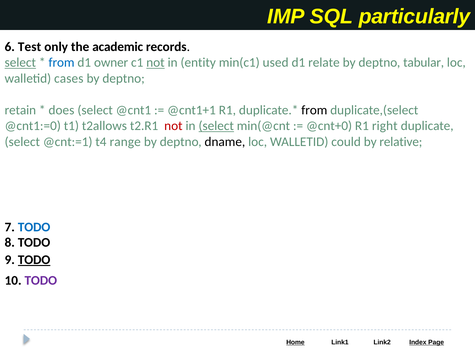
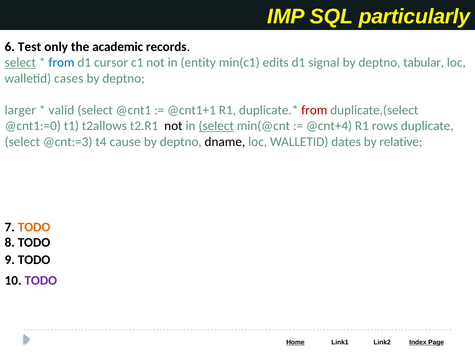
owner: owner -> cursor (111, 63)
not underline: present -> none (155, 63)
used: used -> edits (276, 63)
relate: relate -> signal (324, 63)
retain: retain -> larger (20, 110)
does: does -> valid (61, 110)
from colour: black -> red (314, 110)
not colour: red -> black (173, 126)
@cnt+0: @cnt+0 -> @cnt+4 (329, 126)
right: right -> rows (385, 126)
@cnt:=1: @cnt:=1 -> @cnt:=3 (68, 142)
range: range -> cause (125, 142)
could: could -> dates (346, 142)
TODO colour: blue -> orange (34, 227)
TODO underline: present -> none (34, 260)
